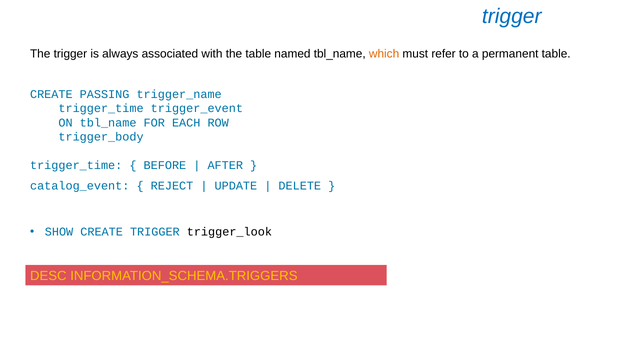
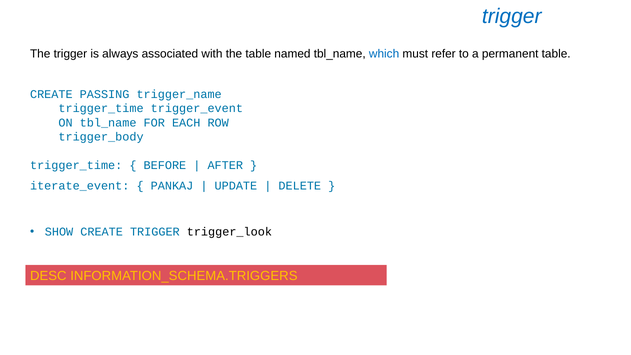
which colour: orange -> blue (384, 54)
catalog_event: catalog_event -> iterate_event (80, 186)
REJECT: REJECT -> PANKAJ (172, 186)
